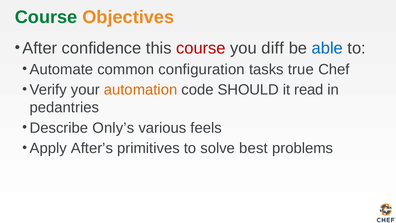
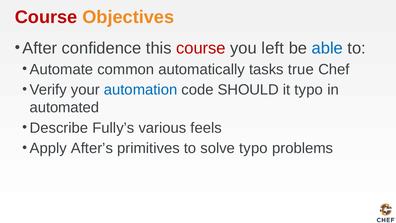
Course colour: green -> red (46, 17)
diff: diff -> left (273, 48)
configuration: configuration -> automatically (202, 69)
automation colour: orange -> blue (141, 90)
it read: read -> typo (309, 90)
pedantries: pedantries -> automated (64, 107)
Only’s: Only’s -> Fully’s (113, 128)
solve best: best -> typo (253, 148)
